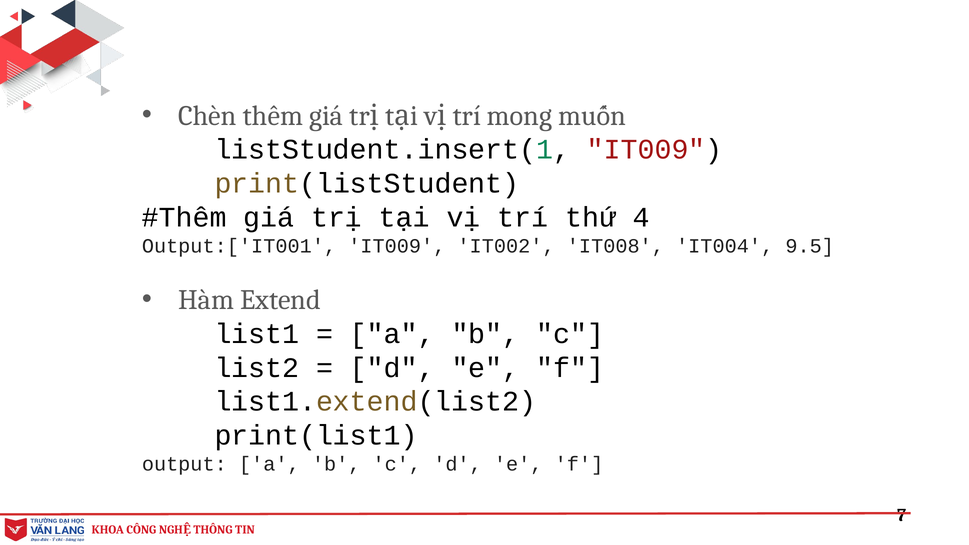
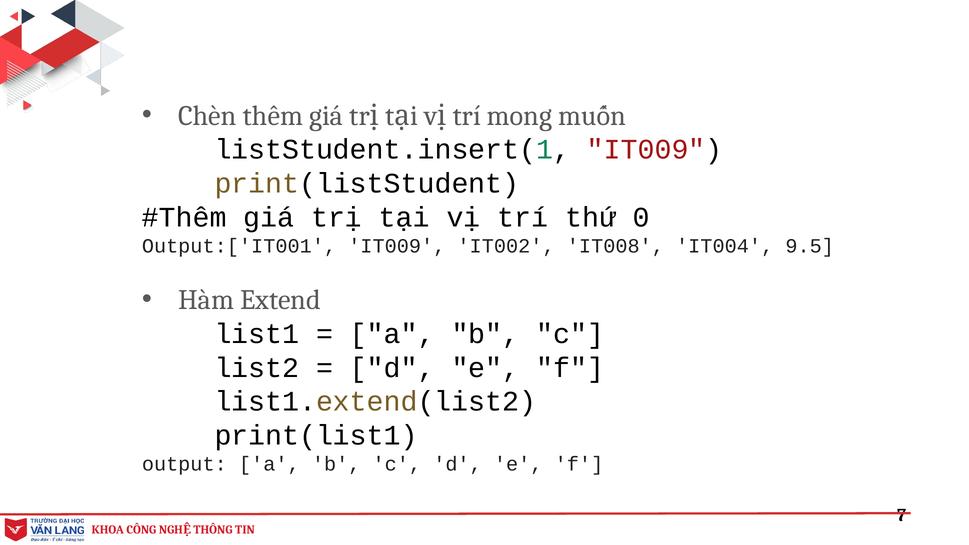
4: 4 -> 0 (641, 218)
